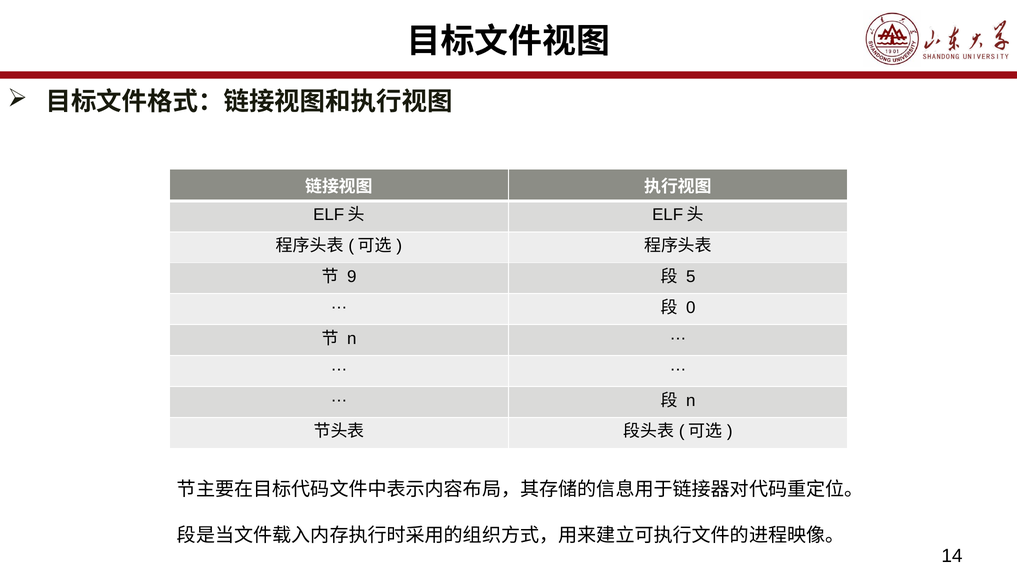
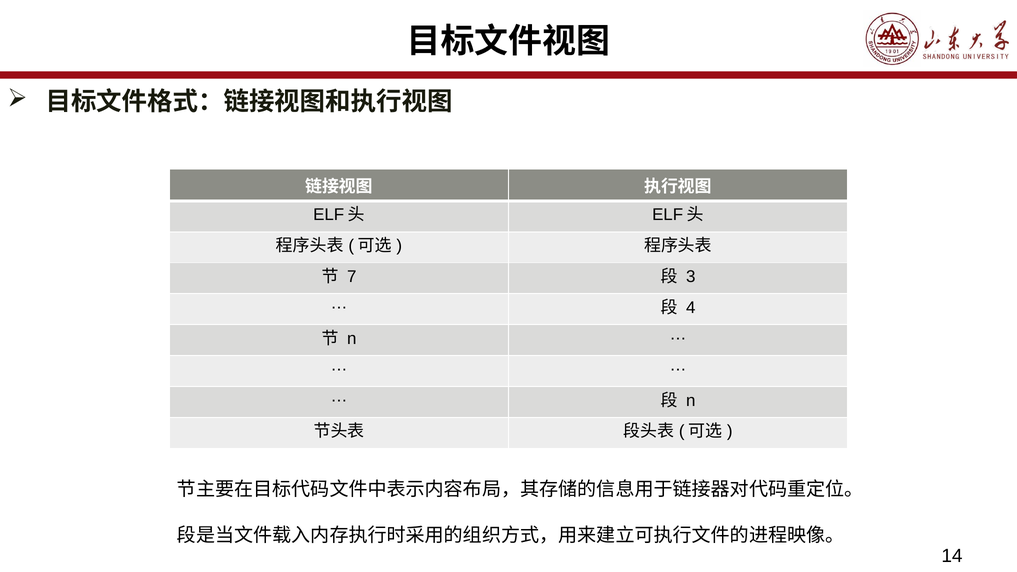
9: 9 -> 7 (352, 277)
5: 5 -> 3 (691, 277)
0: 0 -> 4 (691, 308)
